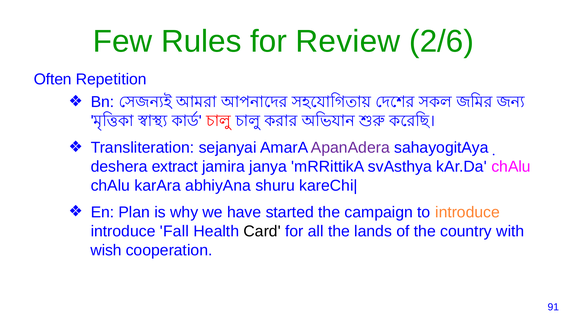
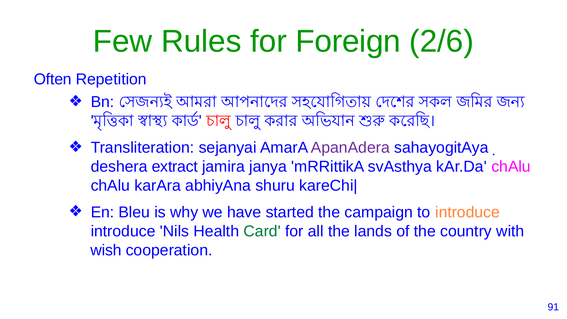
Review: Review -> Foreign (348, 42)
Plan: Plan -> Bleu (134, 212)
Fall: Fall -> Nils (175, 231)
Card colour: black -> green (262, 231)
